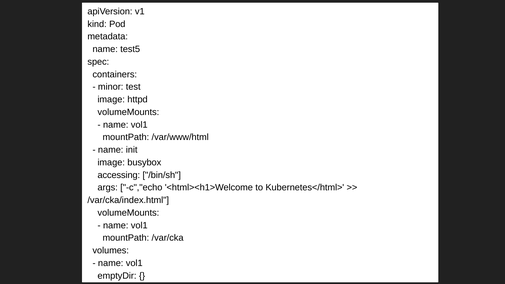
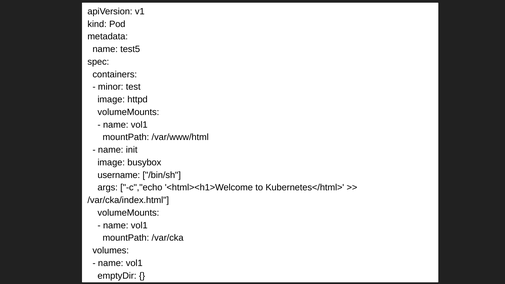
accessing: accessing -> username (119, 175)
